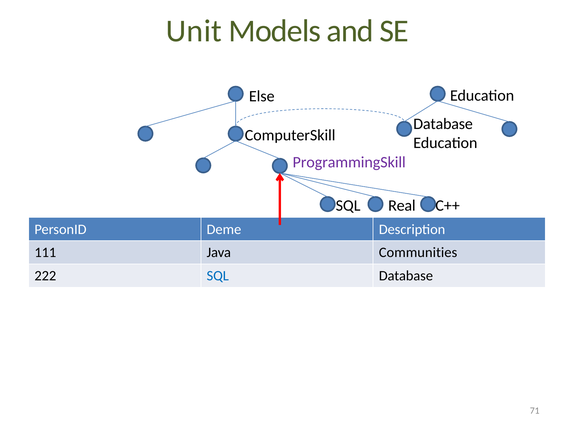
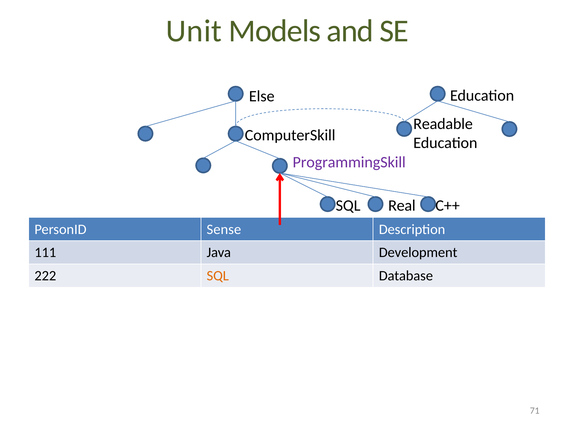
Database: Database -> Readable (443, 124)
Deme: Deme -> Sense (224, 230)
Communities: Communities -> Development (418, 253)
SQL colour: blue -> orange (218, 276)
